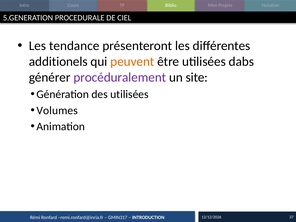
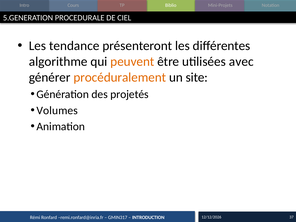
additionels: additionels -> algorithme (58, 62)
dabs: dabs -> avec (241, 62)
procéduralement colour: purple -> orange (120, 77)
des utilisées: utilisées -> projetés (129, 94)
